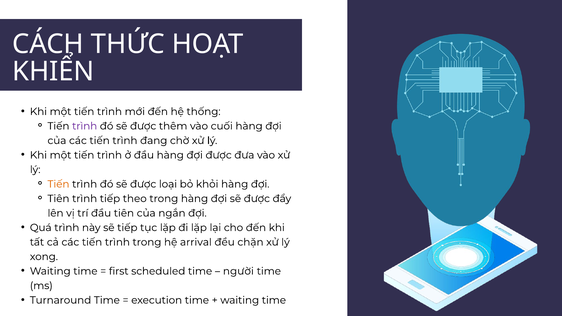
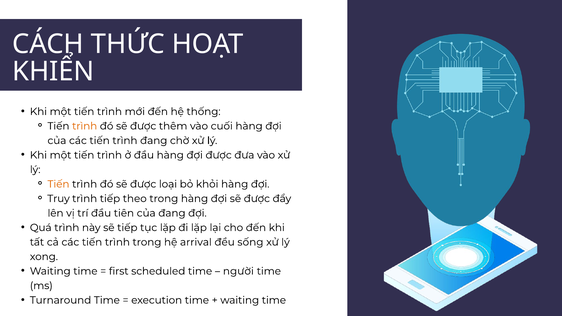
trình colour: purple -> orange (85, 126)
Tiên: Tiên -> Truy (59, 199)
của ngắn: ngắn -> đang (172, 213)
chặn: chặn -> sống (250, 242)
